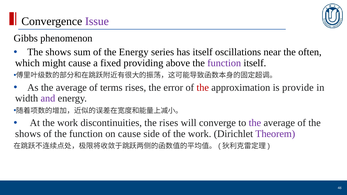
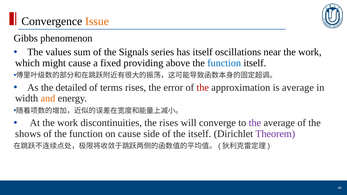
Issue colour: purple -> orange (97, 21)
shows: shows -> values (58, 52)
the Energy: Energy -> Signals (134, 52)
near the often: often -> work (310, 52)
function colour: purple -> blue (224, 63)
As the average: average -> detailed (71, 88)
is provide: provide -> average (298, 88)
and colour: purple -> orange (48, 98)
of the work: work -> itself (200, 134)
